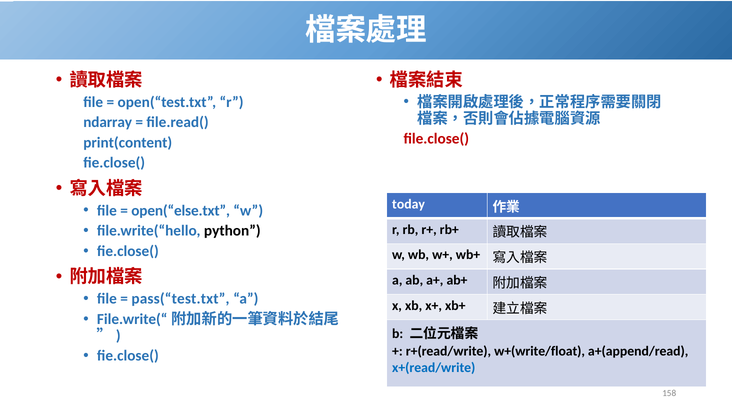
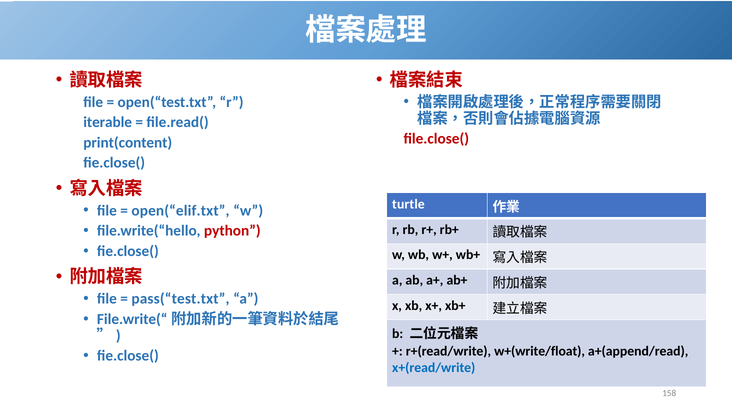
ndarray: ndarray -> iterable (108, 122)
today: today -> turtle (408, 204)
open(“else.txt: open(“else.txt -> open(“elif.txt (180, 210)
python colour: black -> red (232, 231)
